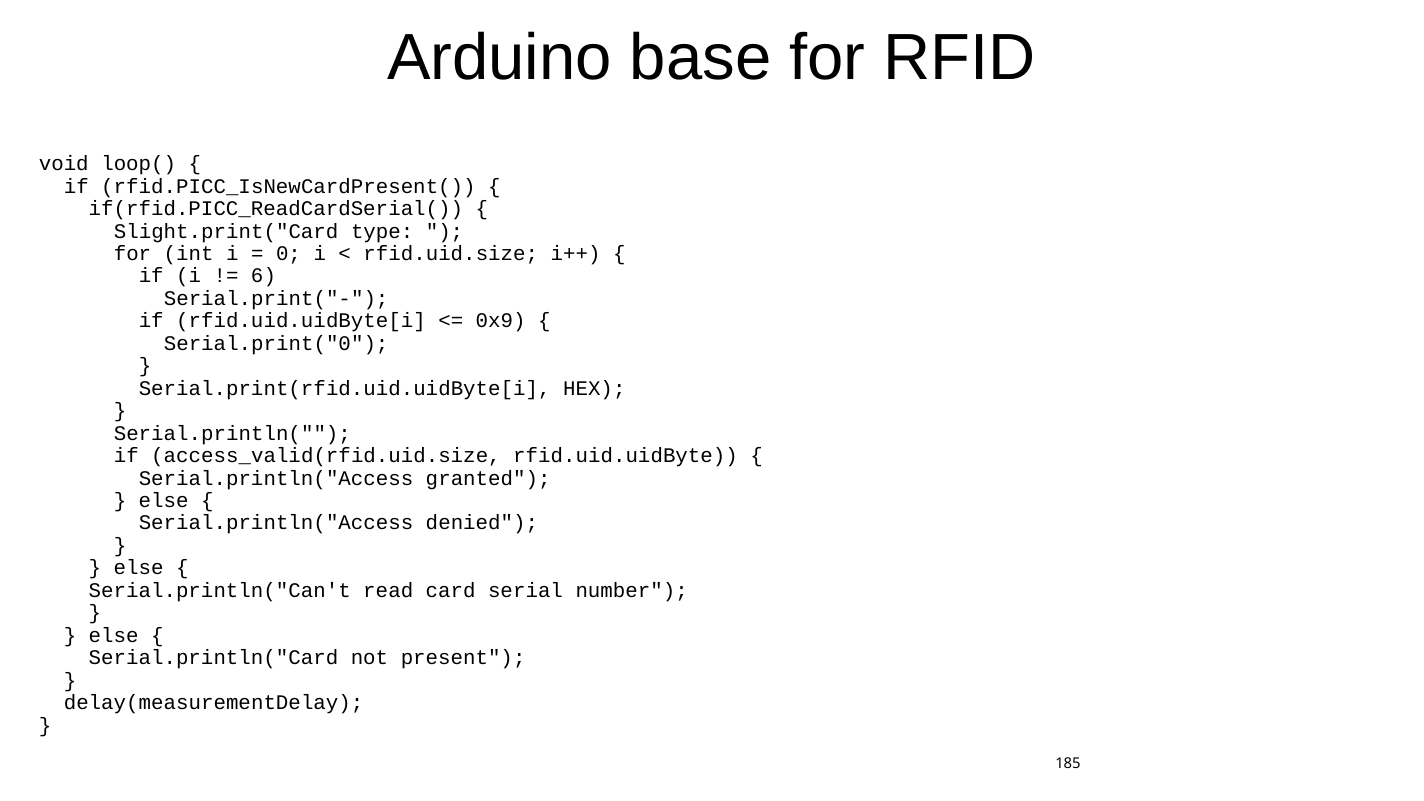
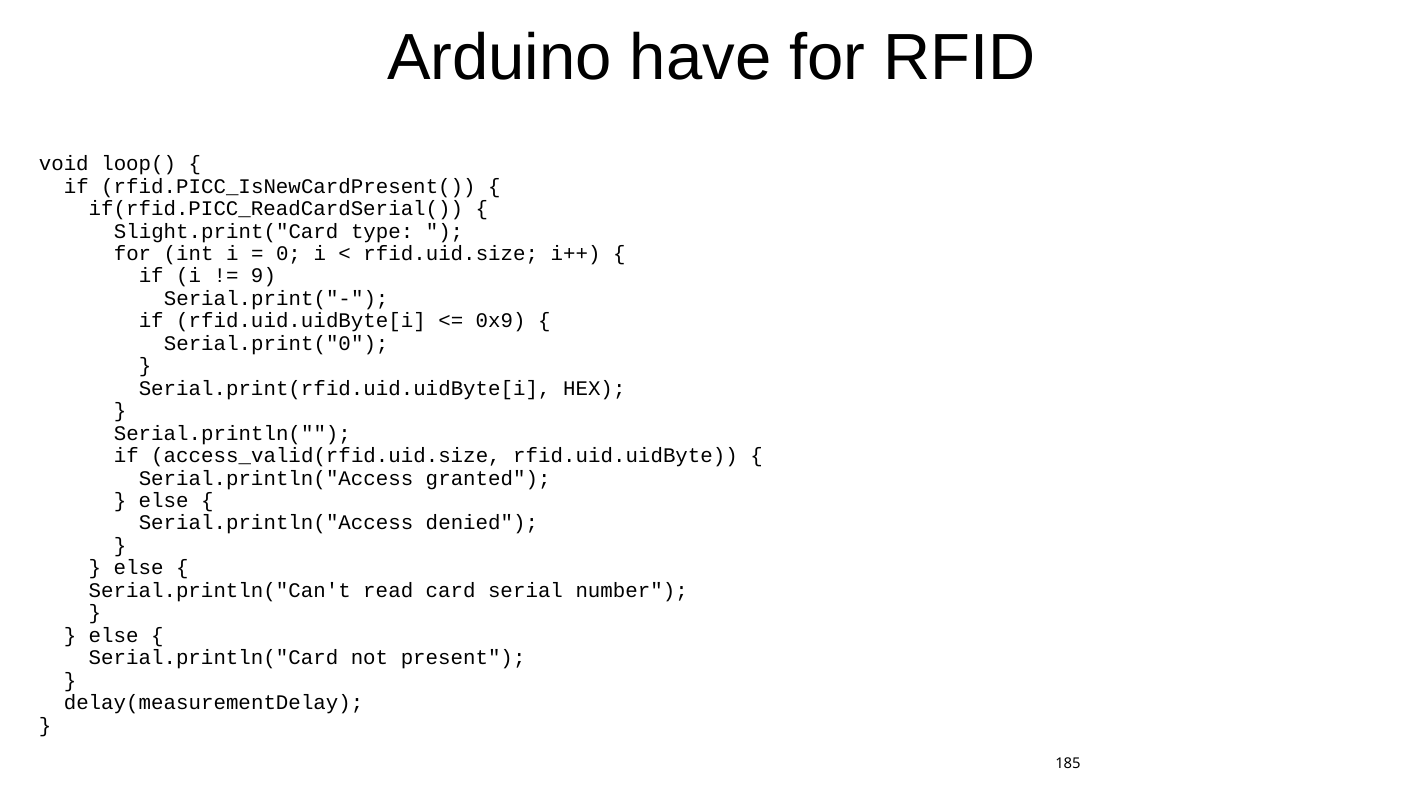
base: base -> have (701, 58)
6: 6 -> 9 (263, 276)
